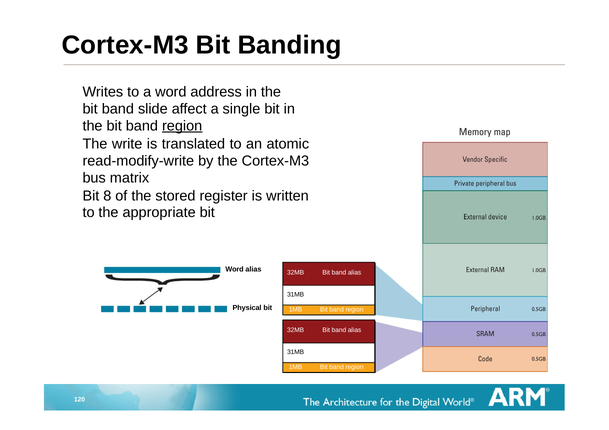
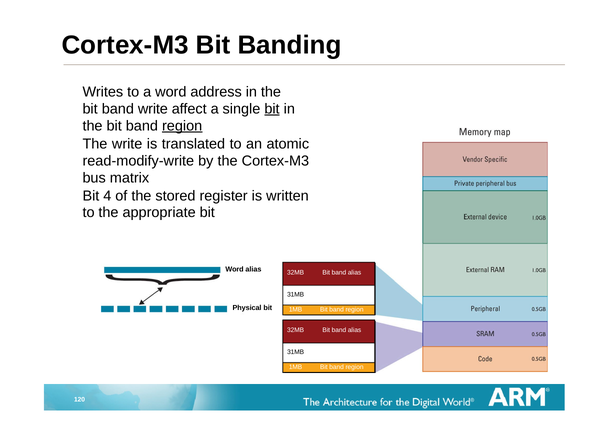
band slide: slide -> write (153, 109)
bit underline: none -> present (272, 109)
8: 8 -> 4 (107, 196)
